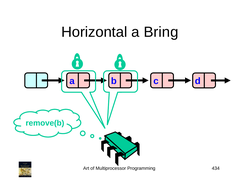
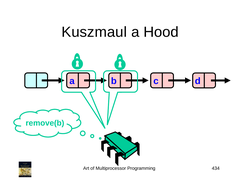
Horizontal: Horizontal -> Kuszmaul (94, 32)
Bring: Bring -> Hood (161, 32)
